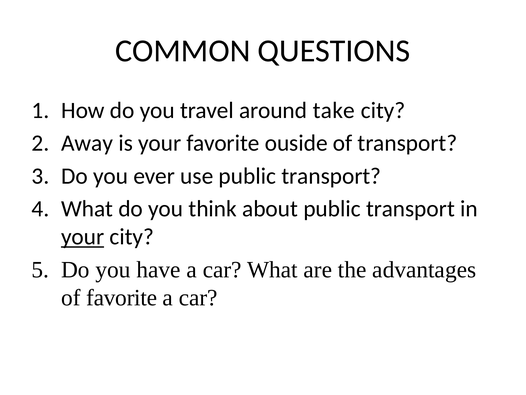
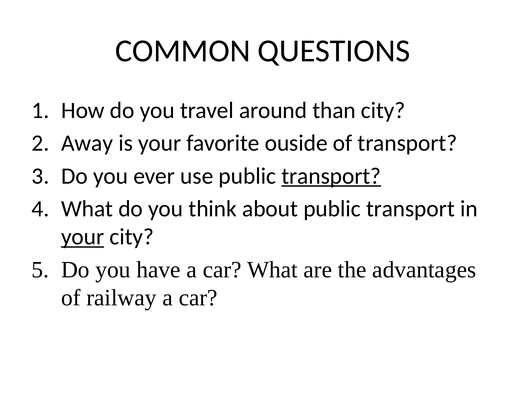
take: take -> than (334, 110)
transport underline: none -> present (331, 176)
of favorite: favorite -> railway (122, 297)
